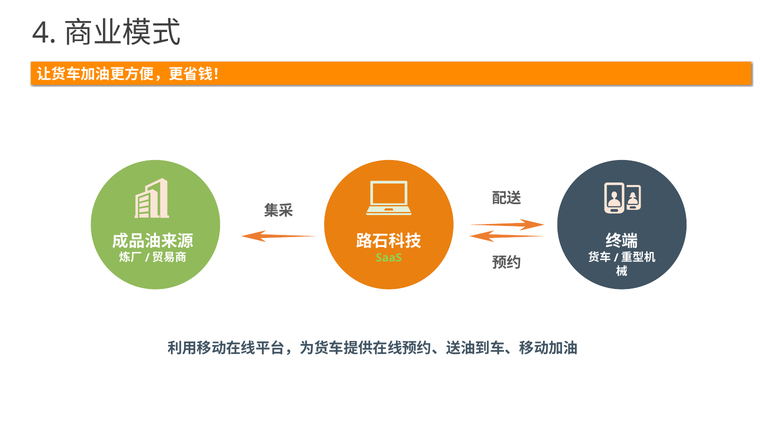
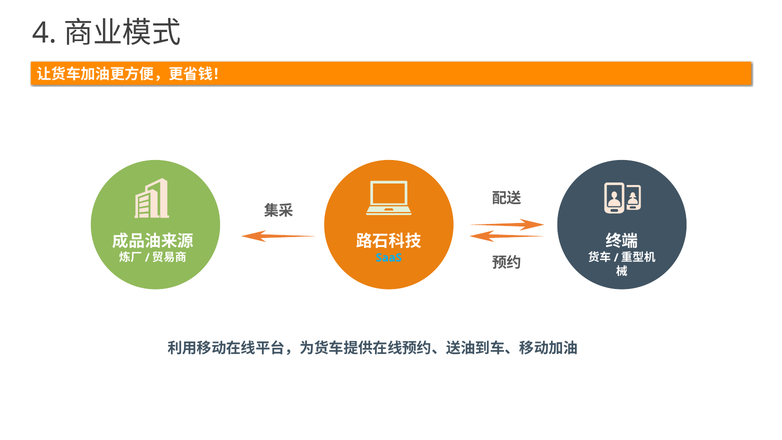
SaaS colour: light green -> light blue (389, 258)
